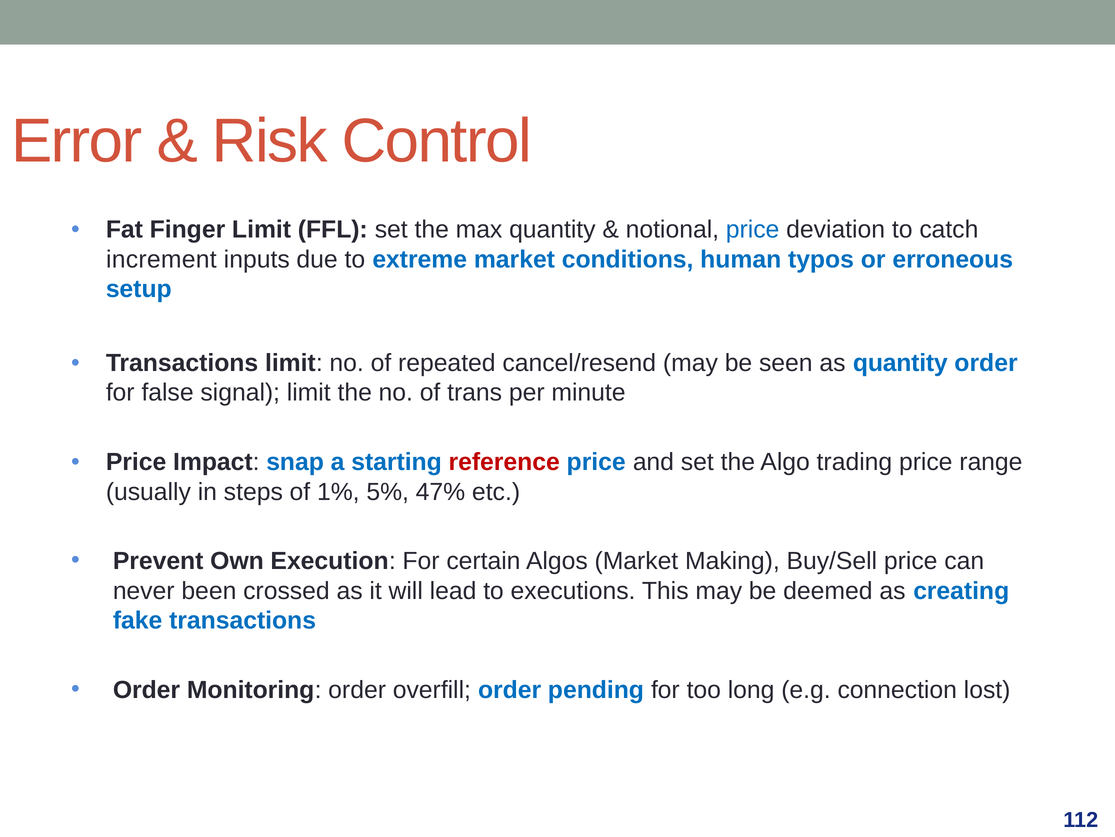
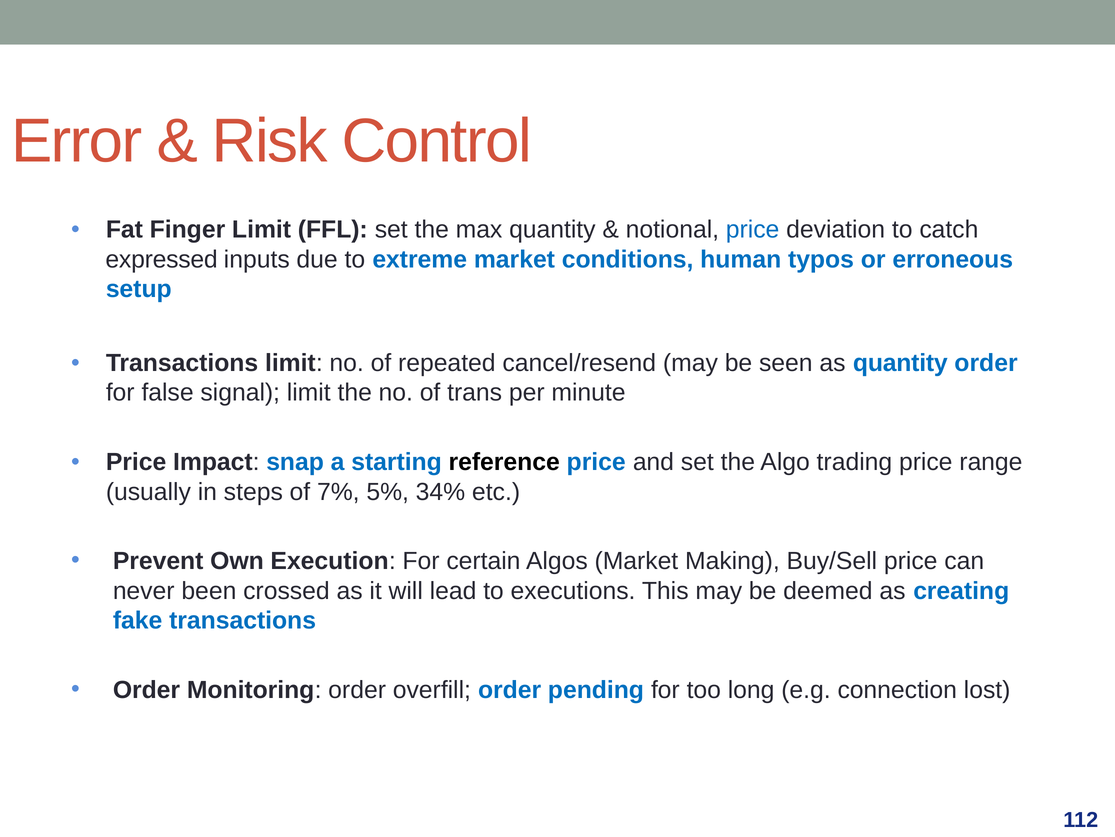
increment: increment -> expressed (162, 259)
reference colour: red -> black (504, 462)
1%: 1% -> 7% (338, 491)
47%: 47% -> 34% (440, 491)
